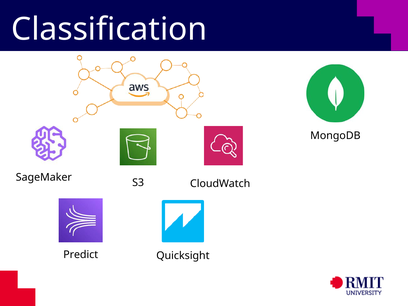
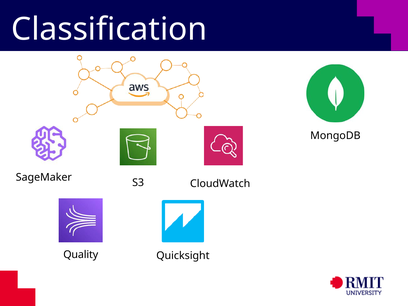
Predict: Predict -> Quality (81, 255)
